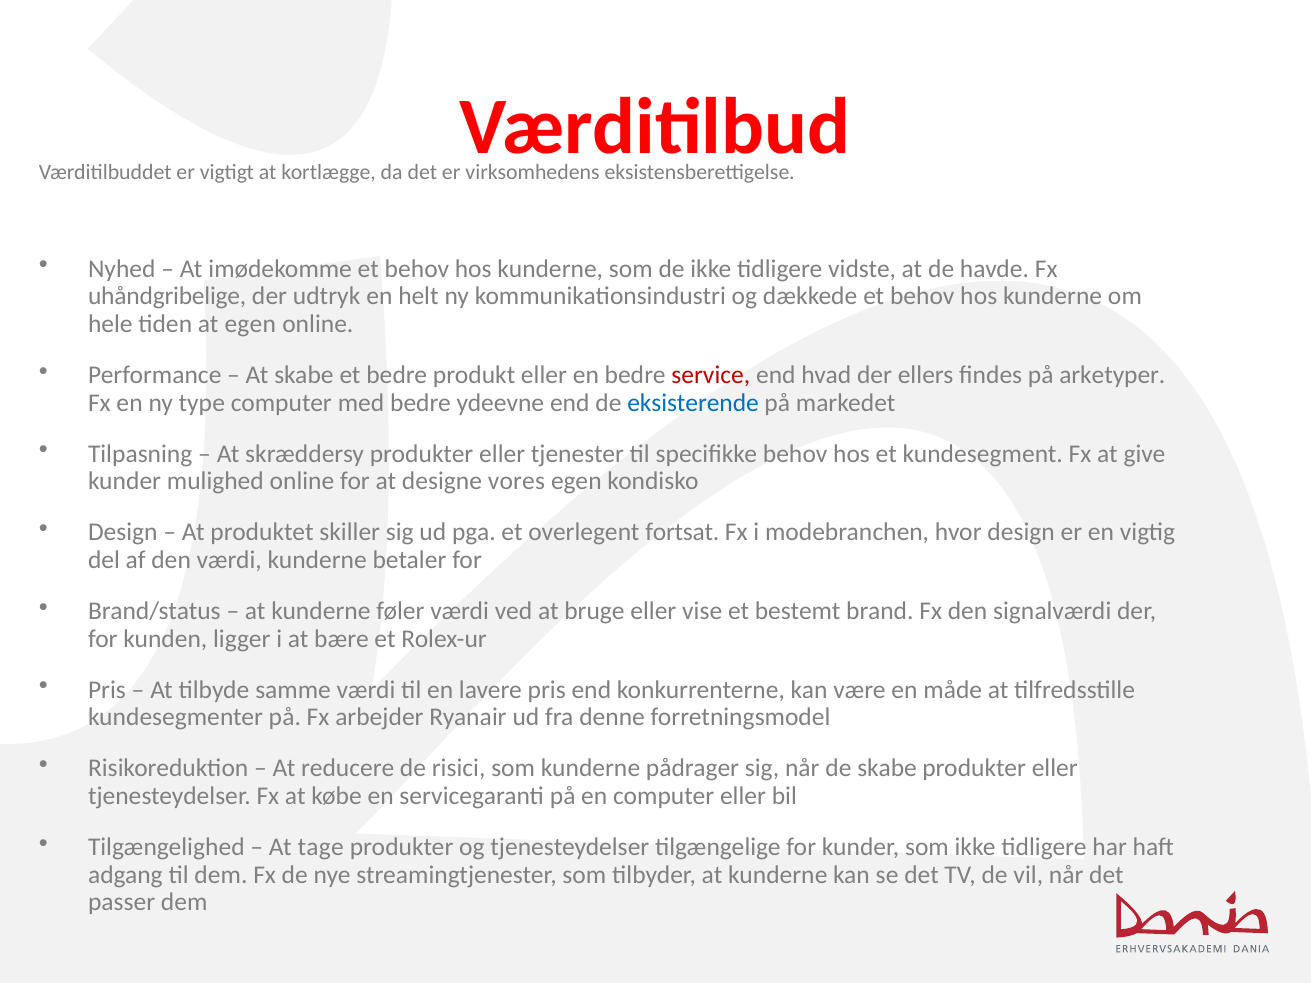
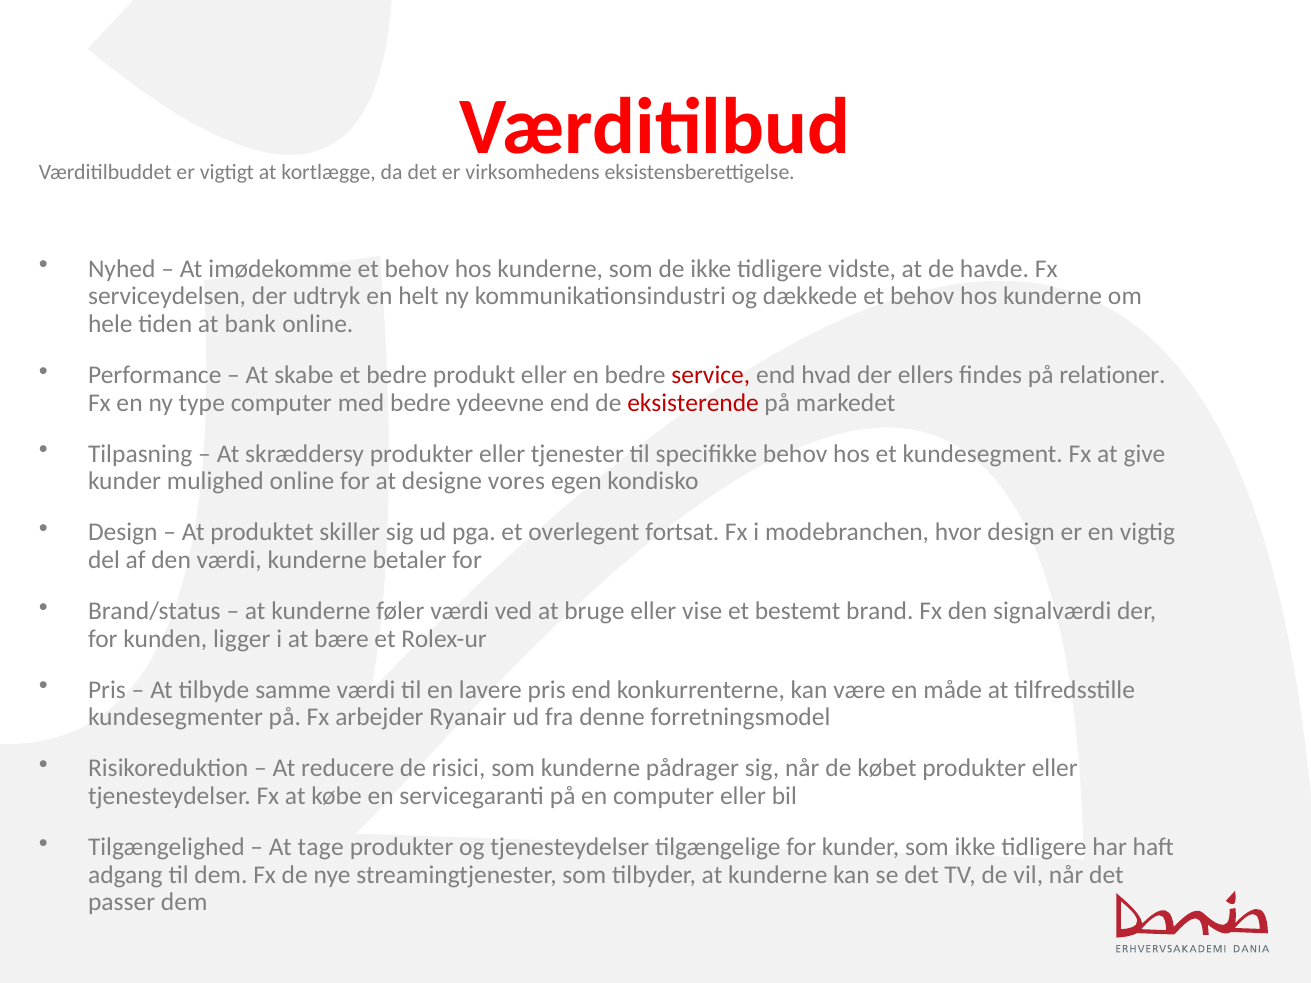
uhåndgribelige: uhåndgribelige -> serviceydelsen (167, 296)
at egen: egen -> bank (250, 324)
arketyper: arketyper -> relationer (1112, 375)
eksisterende colour: blue -> red (693, 403)
de skabe: skabe -> købet (887, 769)
